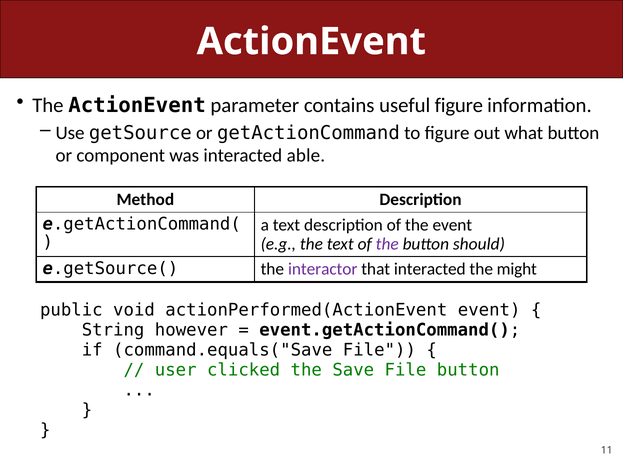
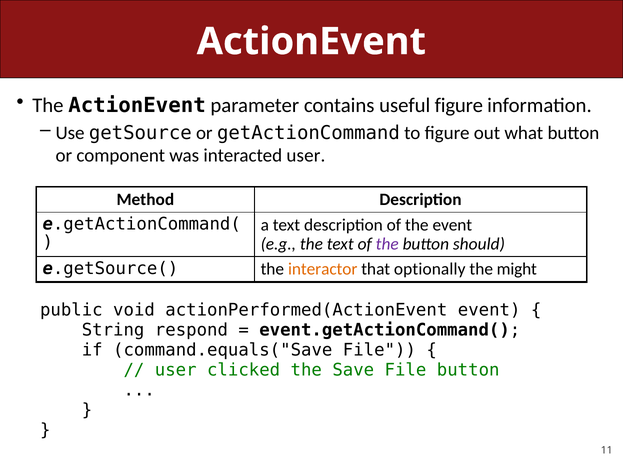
interacted able: able -> user (306, 156)
interactor colour: purple -> orange (323, 269)
that interacted: interacted -> optionally (430, 269)
however: however -> respond (191, 330)
